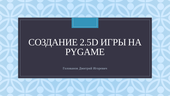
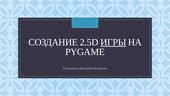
ИГРЫ underline: none -> present (113, 42)
